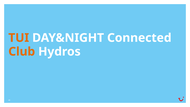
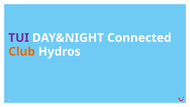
TUI colour: orange -> purple (19, 38)
